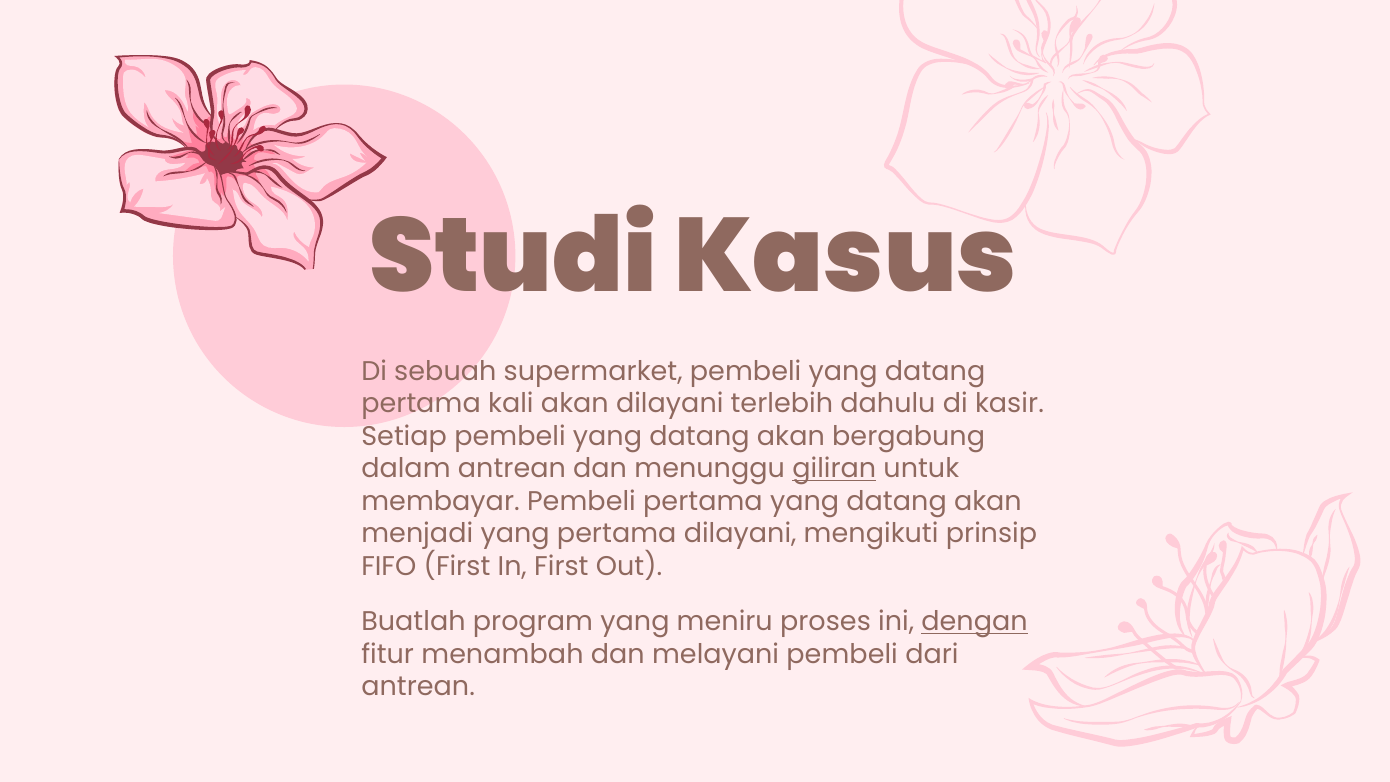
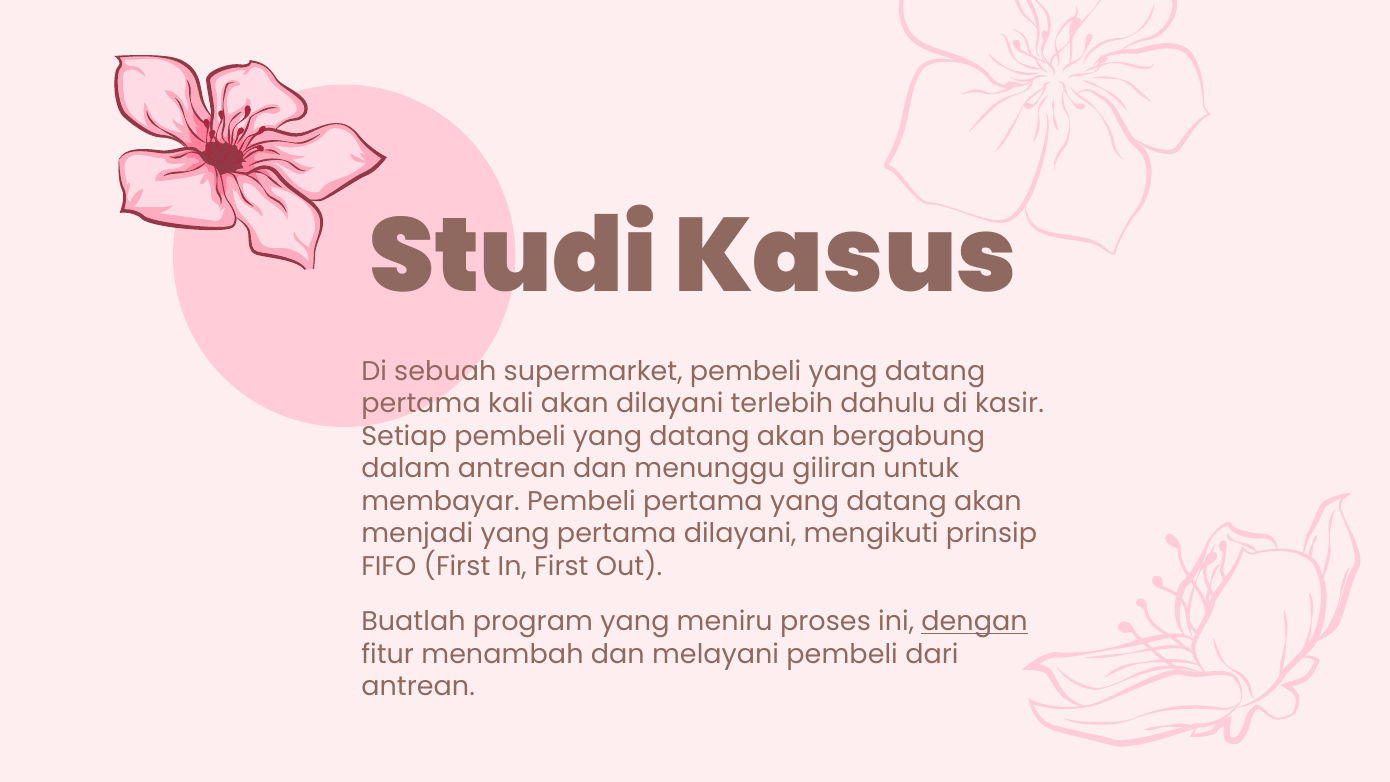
giliran underline: present -> none (834, 469)
